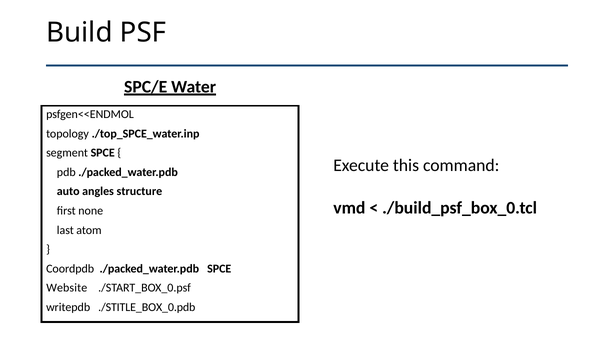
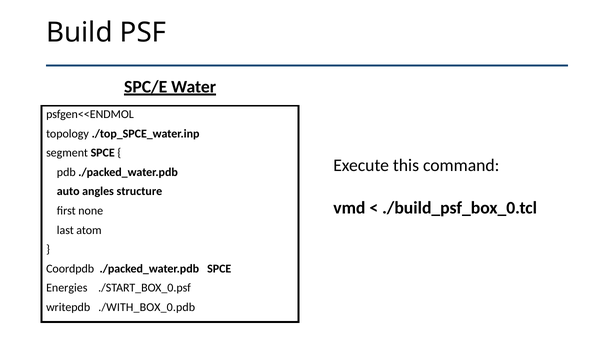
Website: Website -> Energies (67, 287)
./STITLE_BOX_0.pdb: ./STITLE_BOX_0.pdb -> ./WITH_BOX_0.pdb (147, 307)
